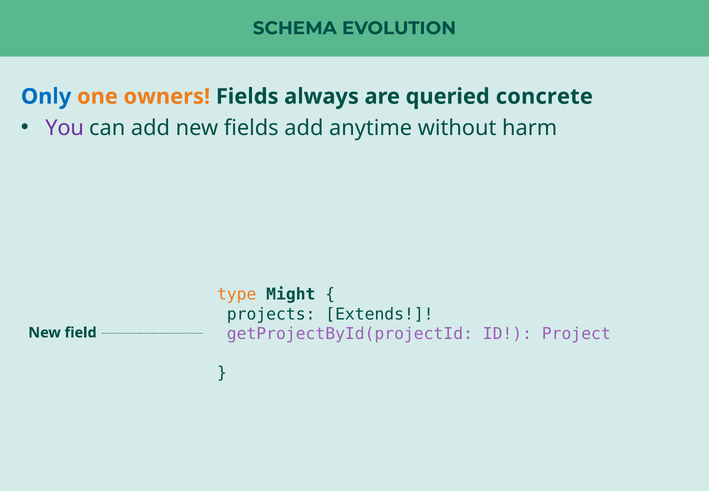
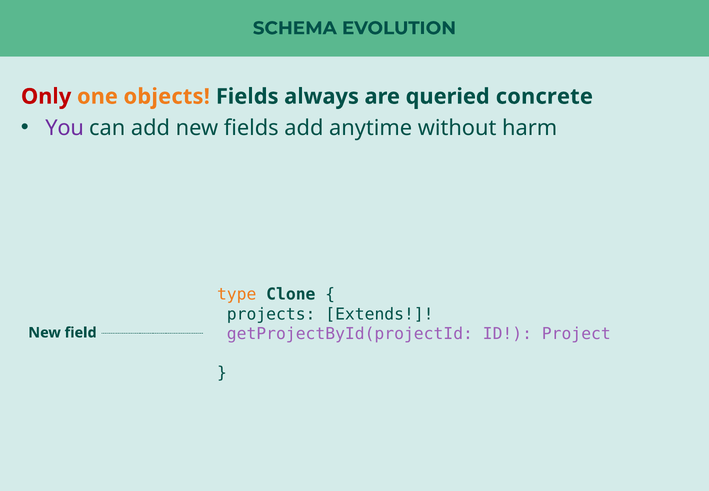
Only colour: blue -> red (46, 97)
owners: owners -> objects (167, 97)
Might: Might -> Clone (291, 294)
